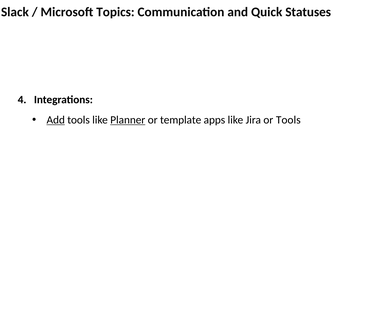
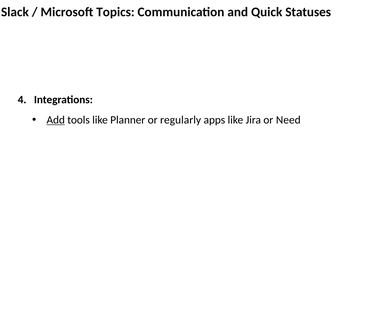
Planner underline: present -> none (128, 120)
template: template -> regularly (181, 120)
or Tools: Tools -> Need (288, 120)
